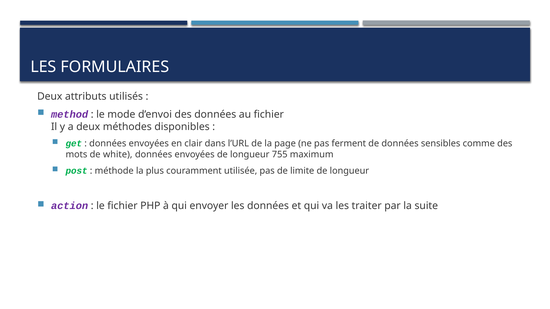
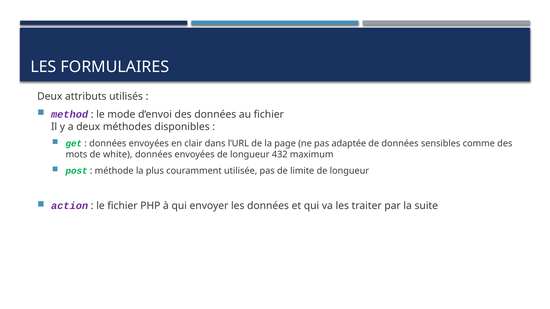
ferment: ferment -> adaptée (349, 144)
755: 755 -> 432 (280, 155)
